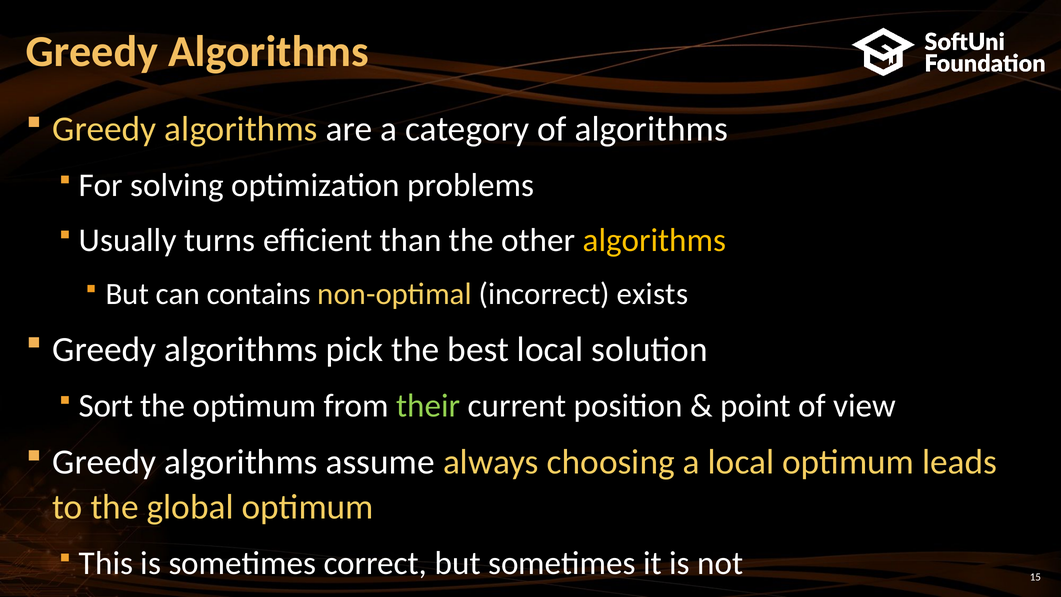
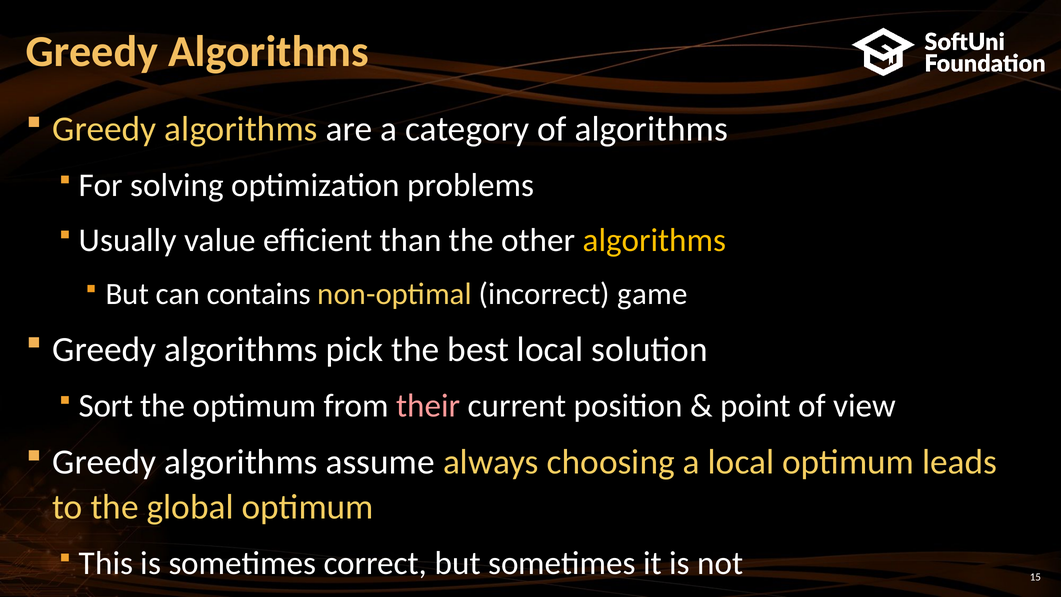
turns: turns -> value (220, 240)
exists: exists -> game (652, 294)
their colour: light green -> pink (428, 406)
